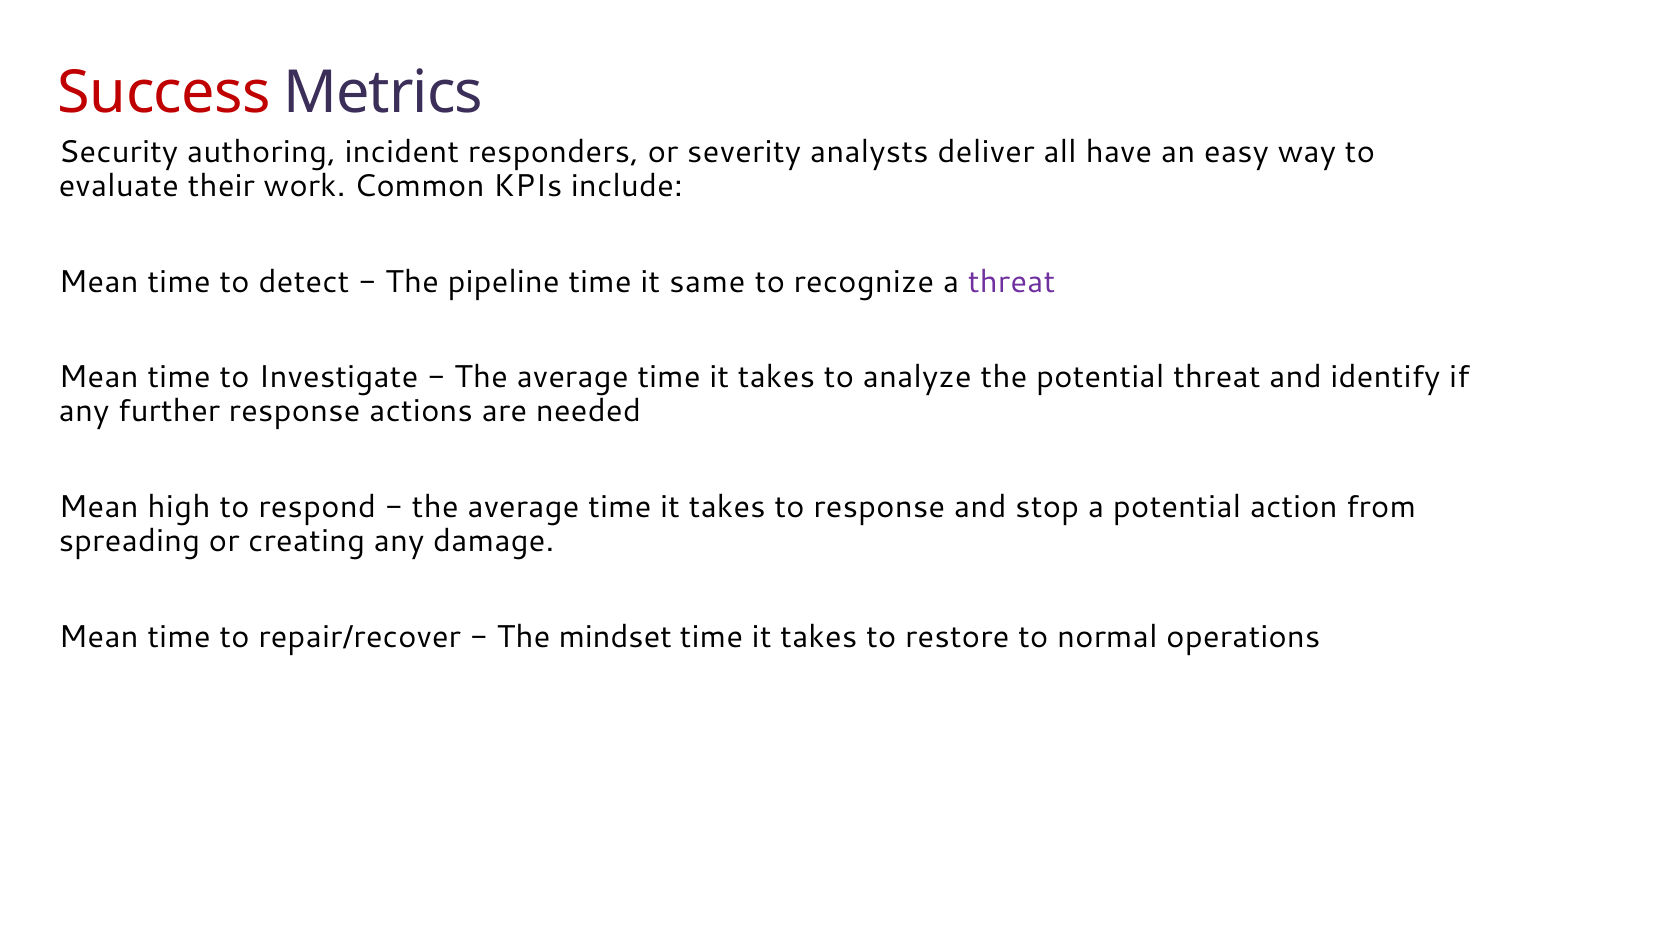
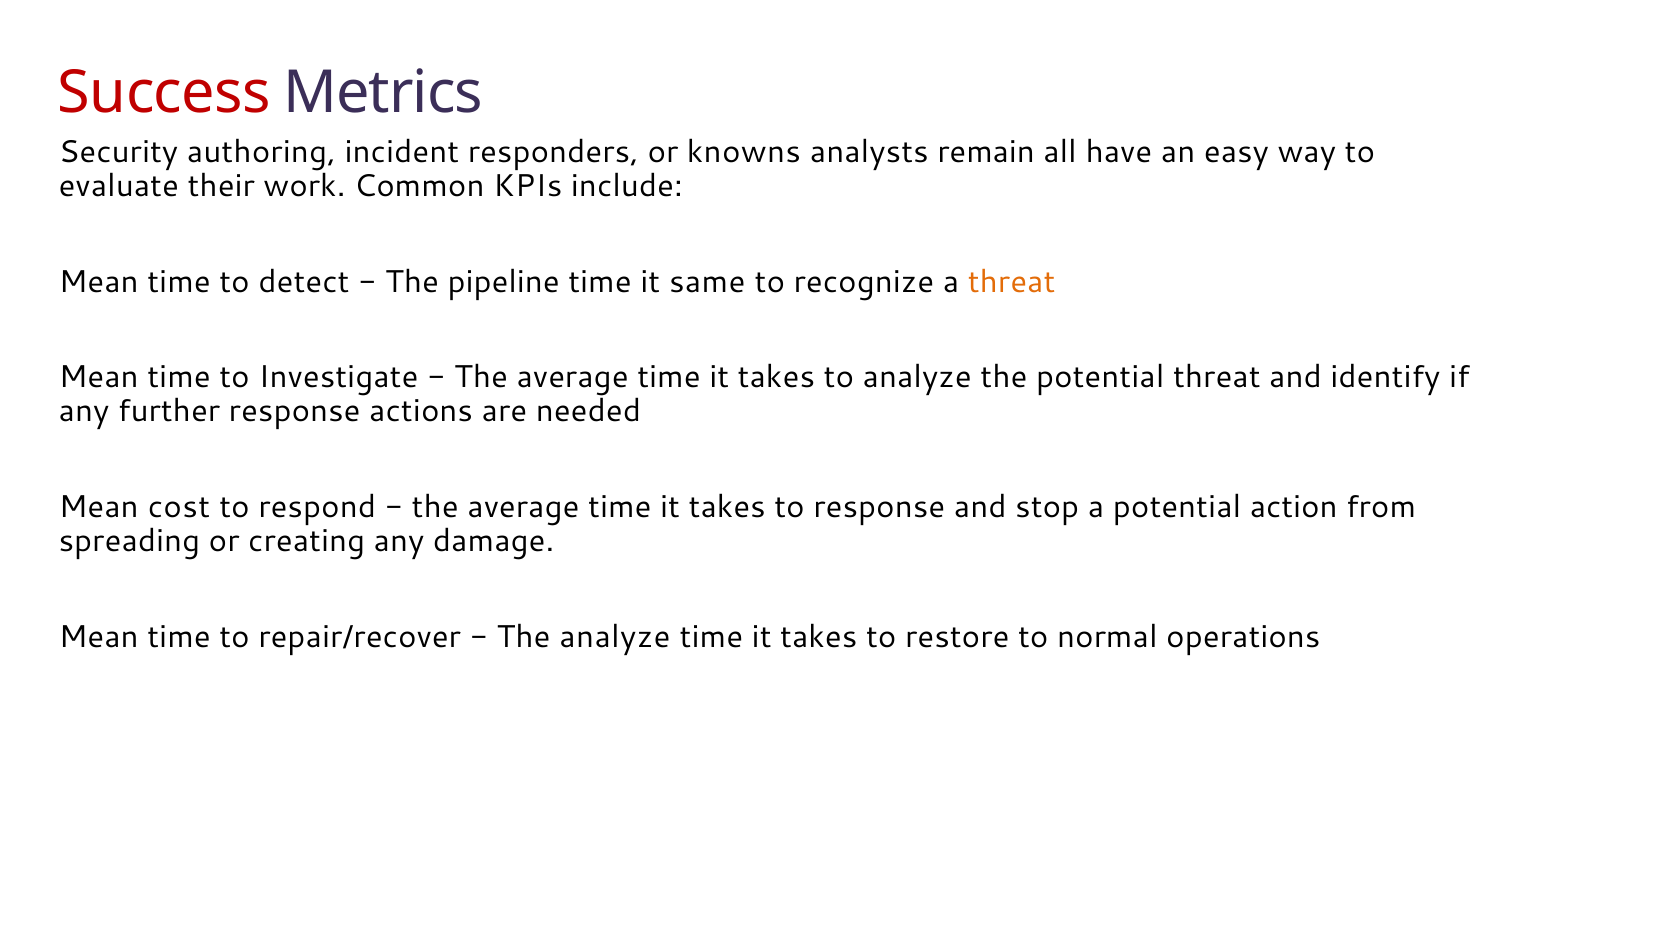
severity: severity -> knowns (744, 152)
deliver: deliver -> remain (986, 152)
threat colour: purple -> orange (1012, 281)
high: high -> cost (179, 507)
The mindset: mindset -> analyze (615, 637)
